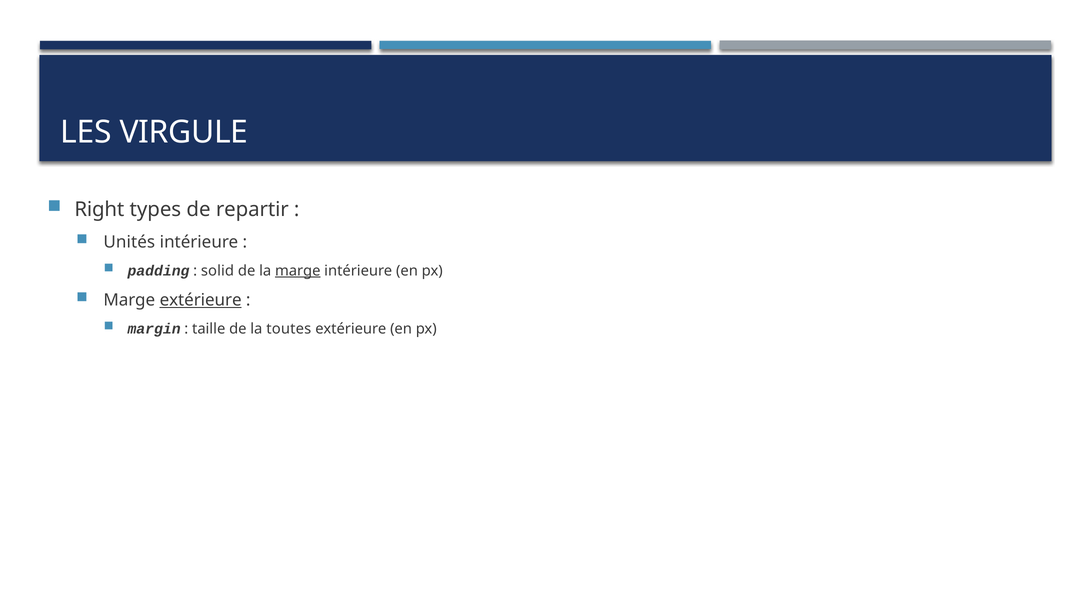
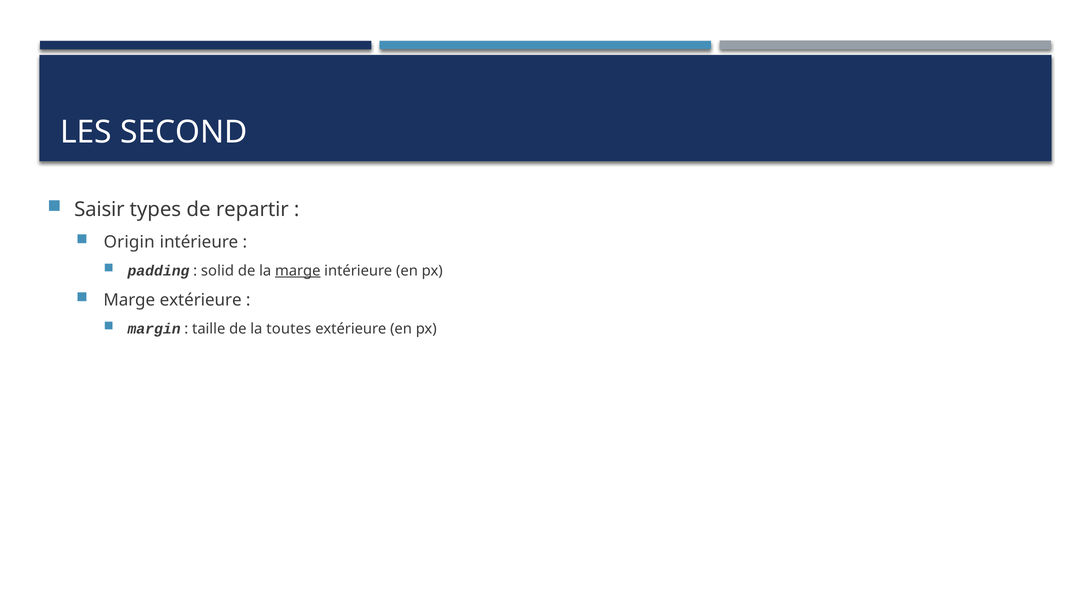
VIRGULE: VIRGULE -> SECOND (184, 133)
Right: Right -> Saisir (99, 210)
Unités: Unités -> Origin (129, 242)
extérieure underline: present -> none (201, 300)
